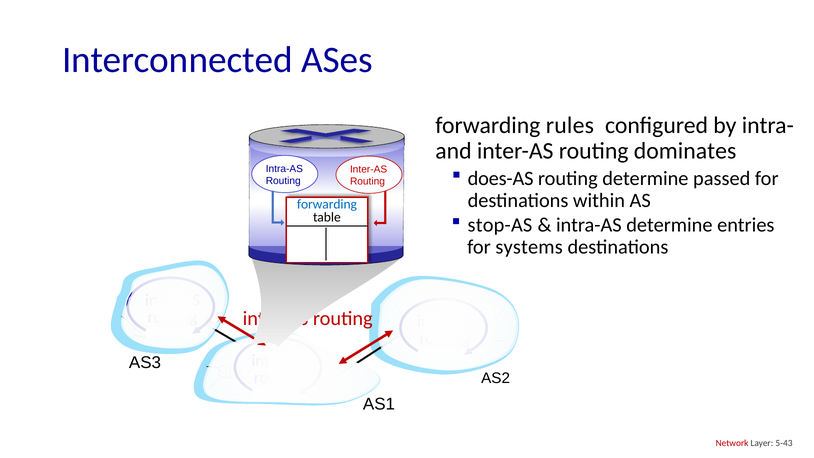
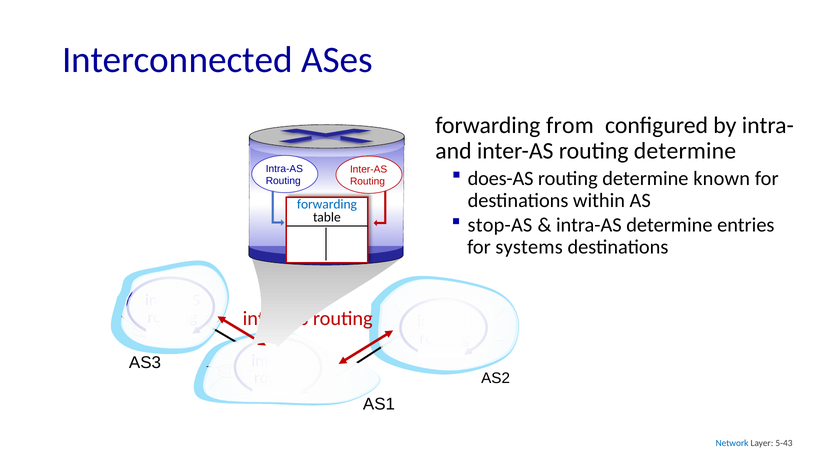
rules: rules -> from (570, 125)
inter-AS routing dominates: dominates -> determine (685, 151)
passed: passed -> known (722, 178)
Network colour: red -> blue (732, 443)
